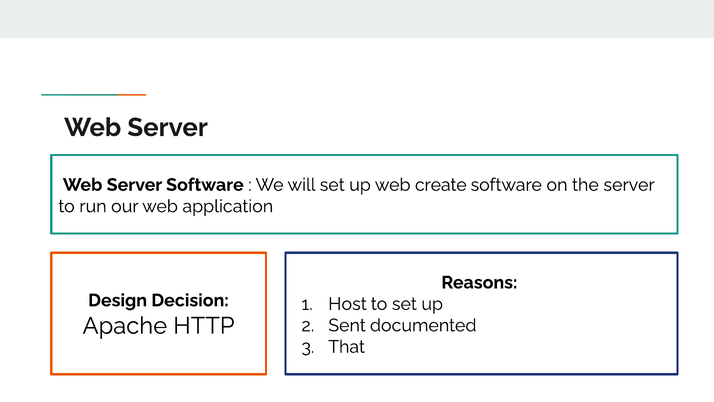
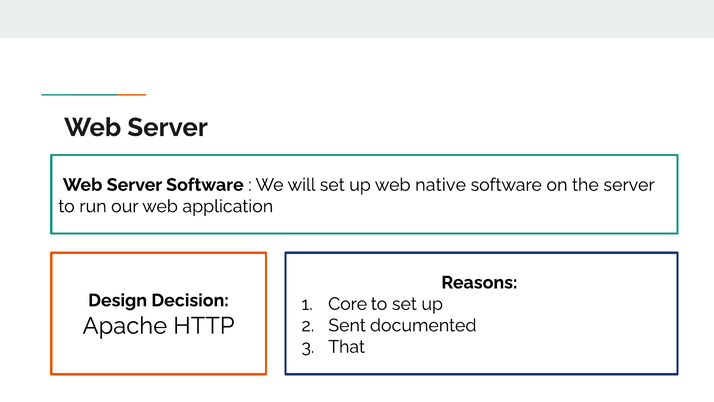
create: create -> native (441, 185)
Host: Host -> Core (348, 304)
